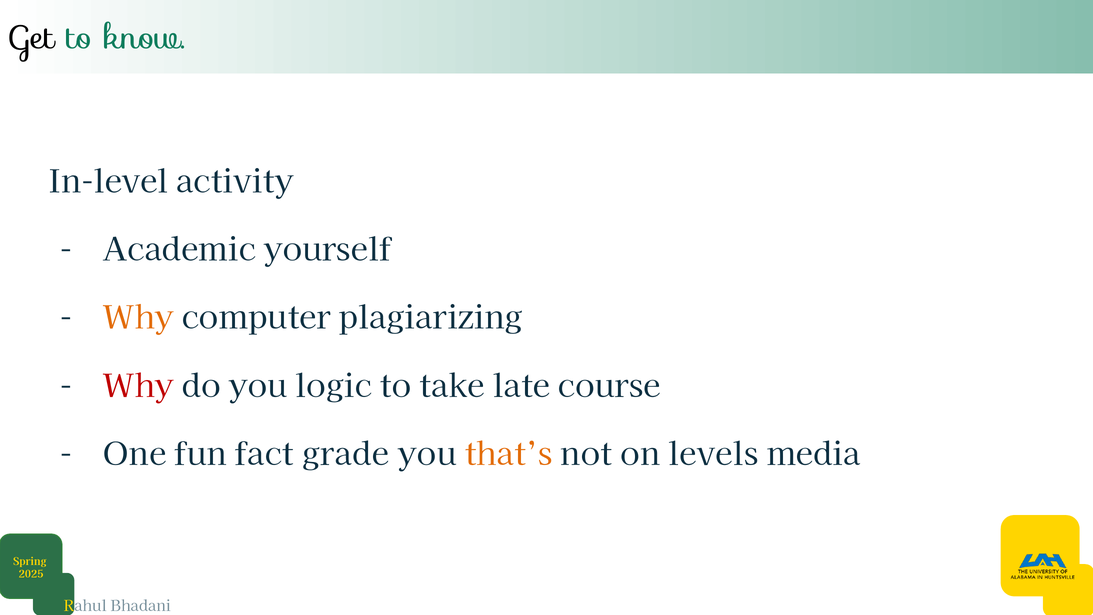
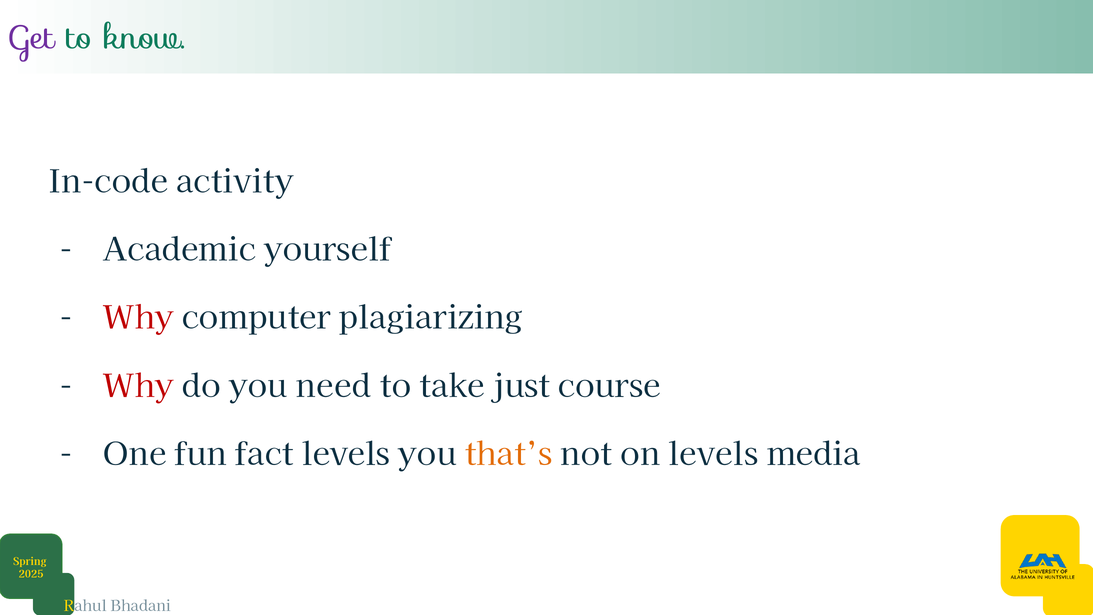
Get colour: black -> purple (33, 38)
In-level: In-level -> In-code (108, 182)
Why colour: orange -> red (138, 318)
logic: logic -> need (334, 386)
late: late -> just (522, 386)
fact grade: grade -> levels (346, 455)
